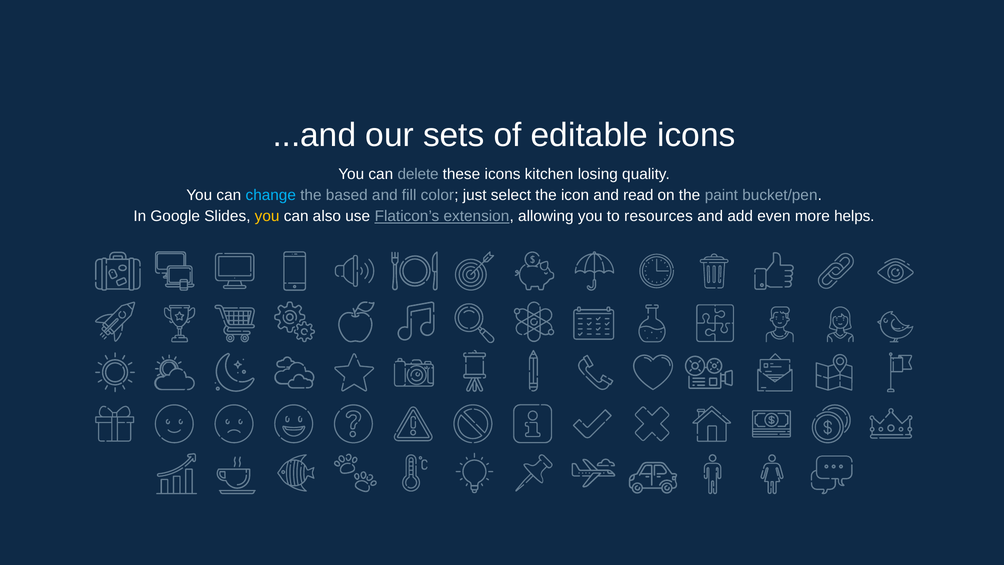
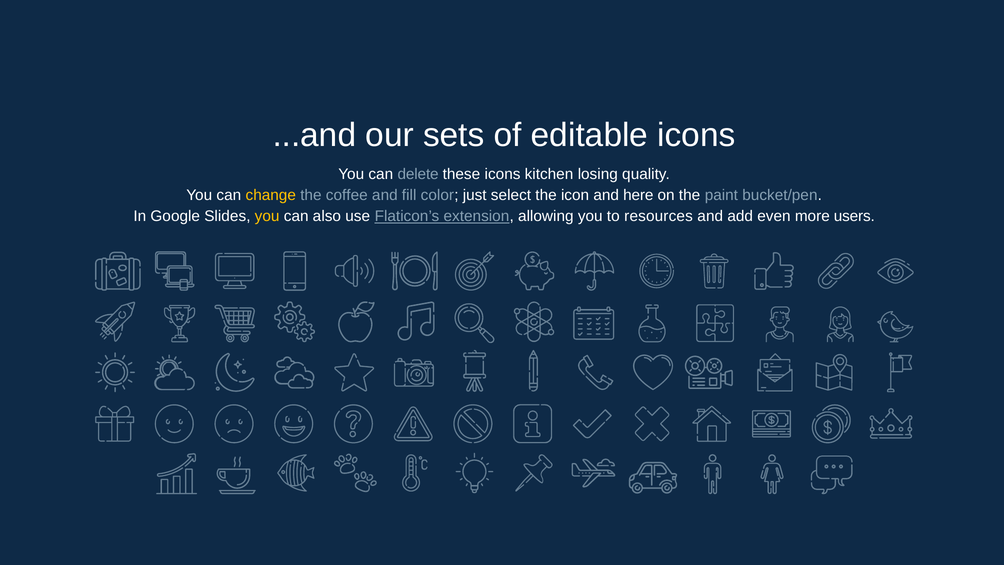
change colour: light blue -> yellow (271, 195)
based: based -> coffee (347, 195)
read: read -> here (638, 195)
helps: helps -> users (854, 216)
